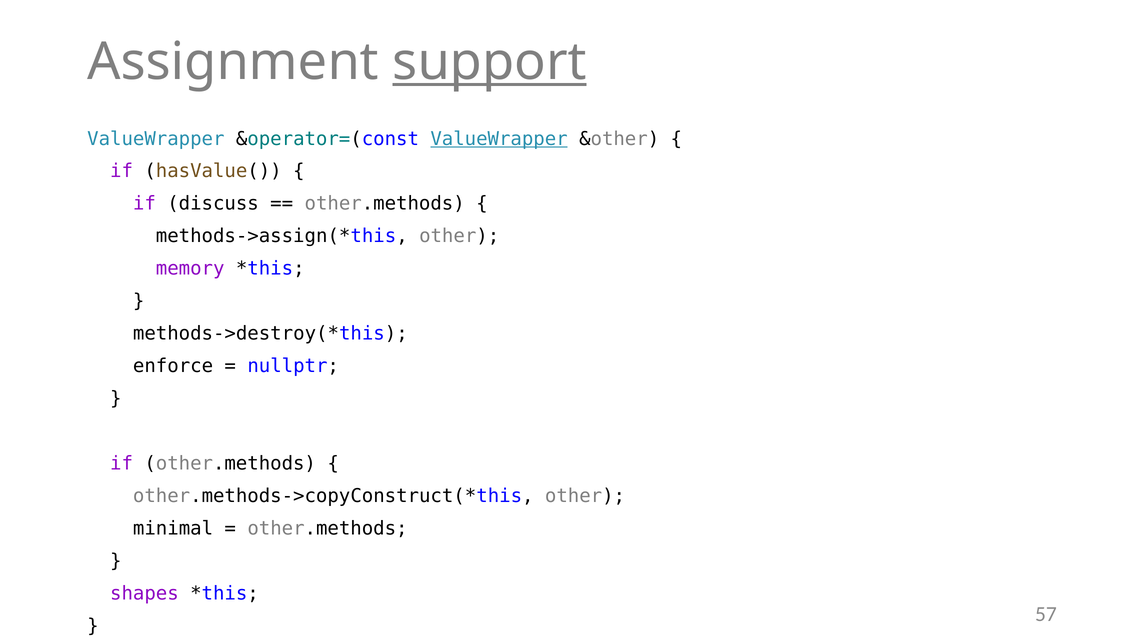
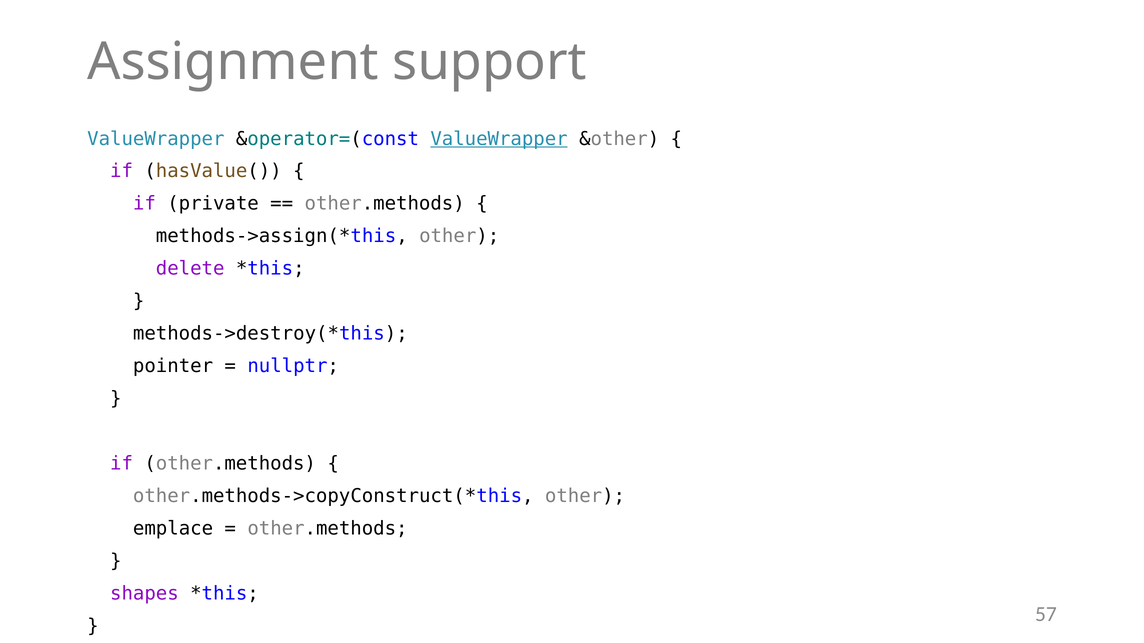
support underline: present -> none (490, 62)
discuss: discuss -> private (213, 204)
memory: memory -> delete (190, 269)
enforce: enforce -> pointer (173, 366)
minimal: minimal -> emplace (173, 529)
